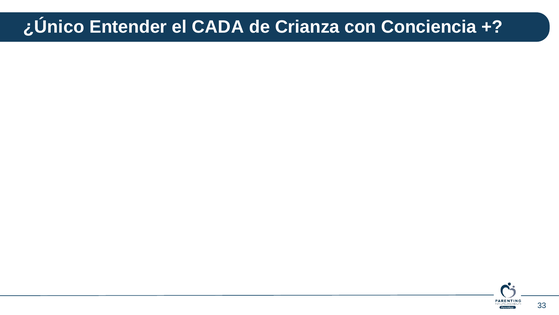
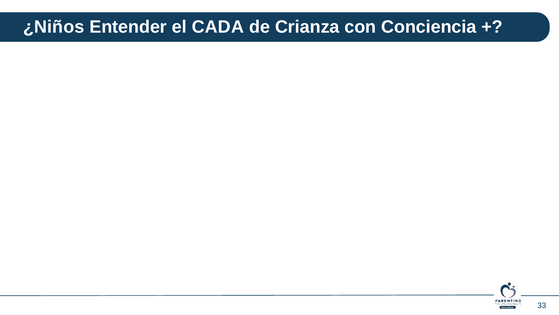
¿Único: ¿Único -> ¿Niños (54, 27)
